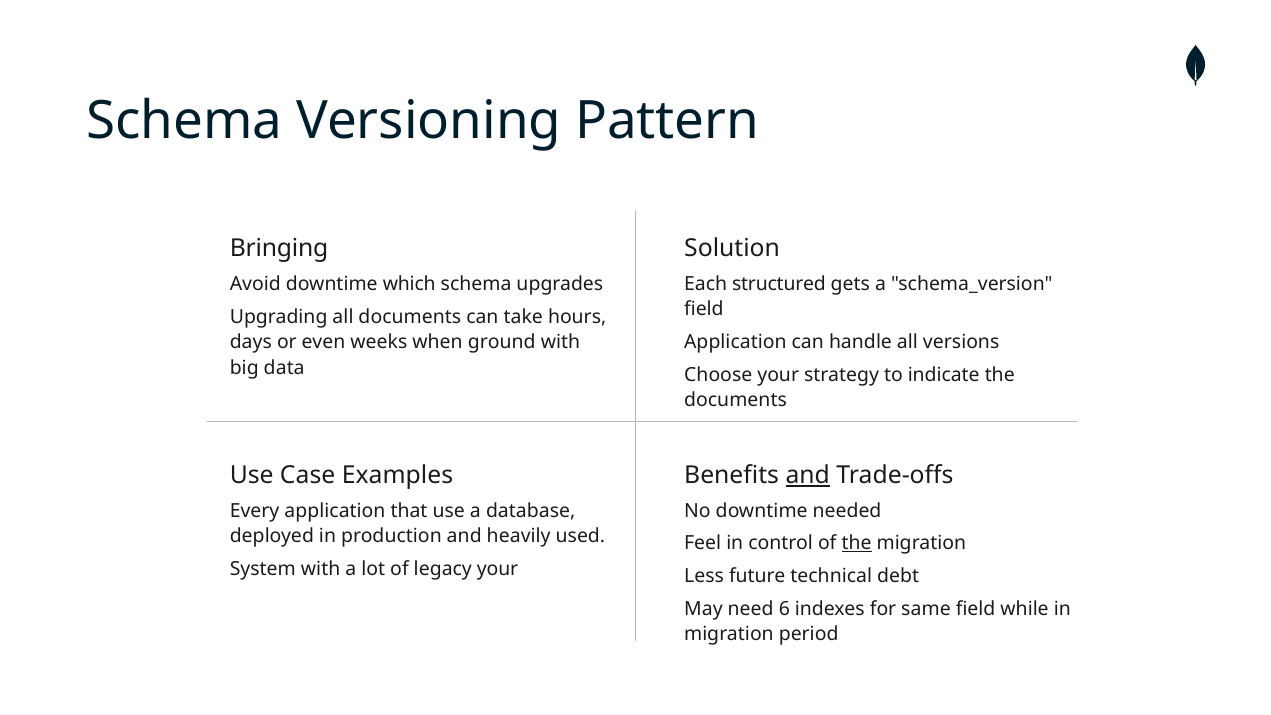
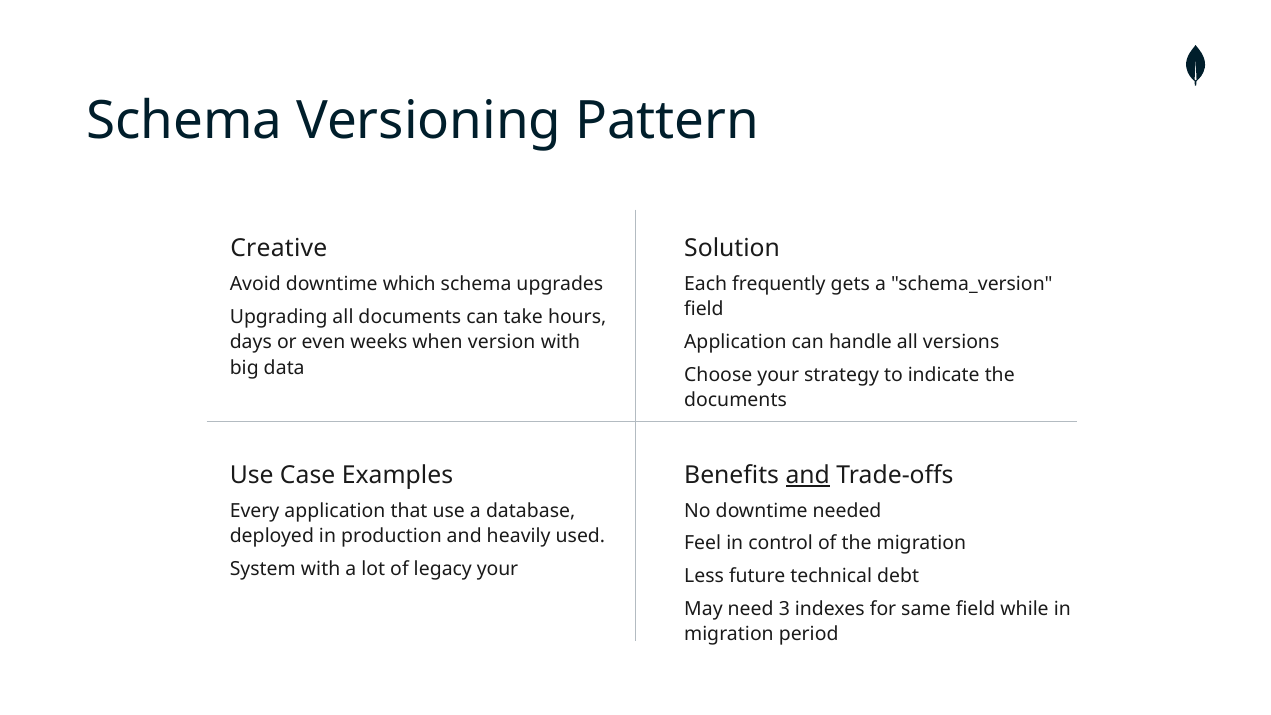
Bringing: Bringing -> Creative (279, 248)
structured: structured -> frequently (779, 284)
ground: ground -> version (502, 342)
the underline: present -> none (857, 543)
6: 6 -> 3 (784, 609)
